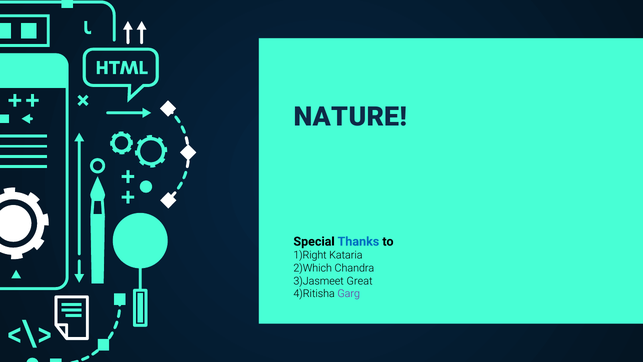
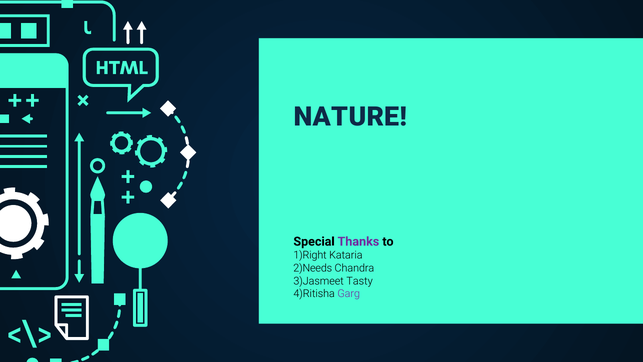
Thanks colour: blue -> purple (358, 241)
2)Which: 2)Which -> 2)Needs (313, 268)
Great: Great -> Tasty (360, 281)
